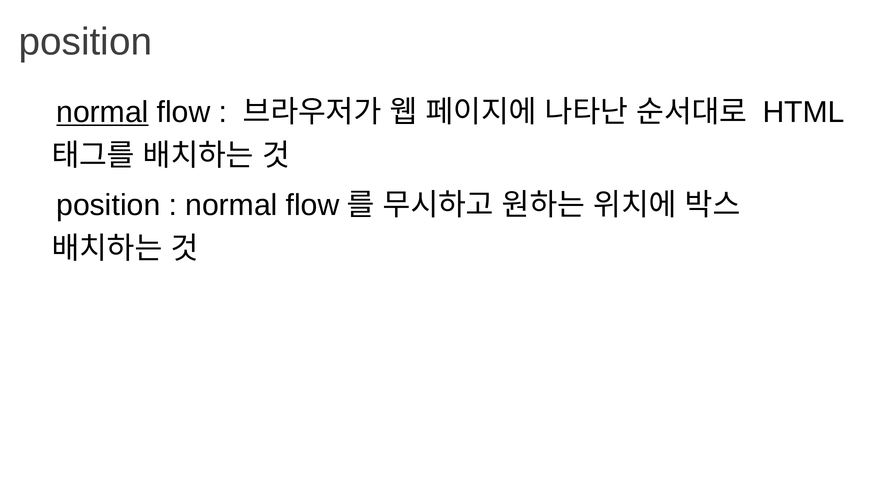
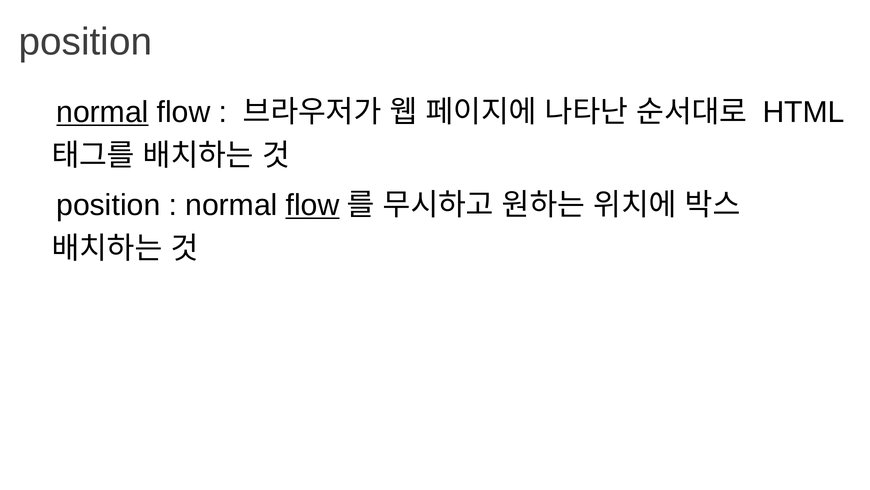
flow underline: none -> present (313, 205)
